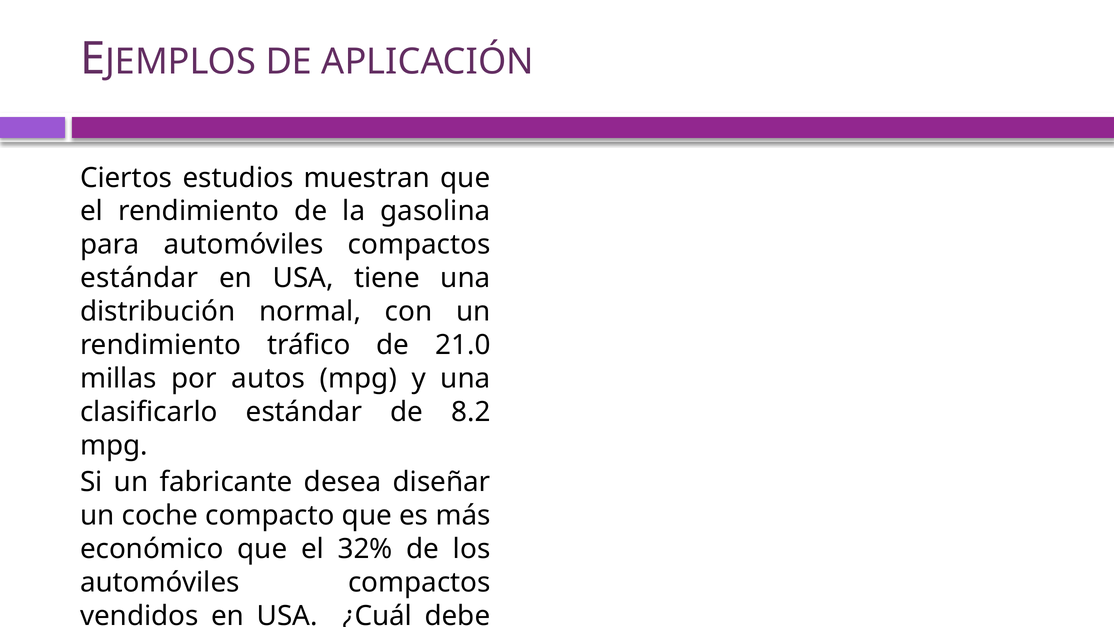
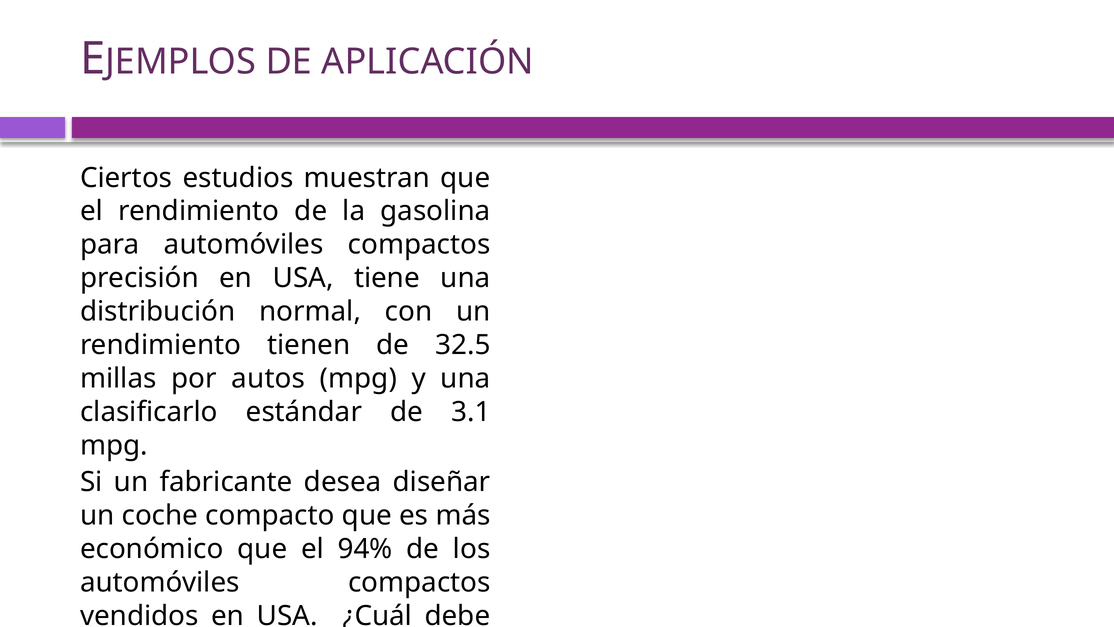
estándar: estándar -> precisión (139, 278)
tráfico: tráfico -> tienen (309, 345)
21.0: 21.0 -> 32.5 (463, 345)
8.2: 8.2 -> 3.1 (471, 412)
32%: 32% -> 94% (365, 549)
